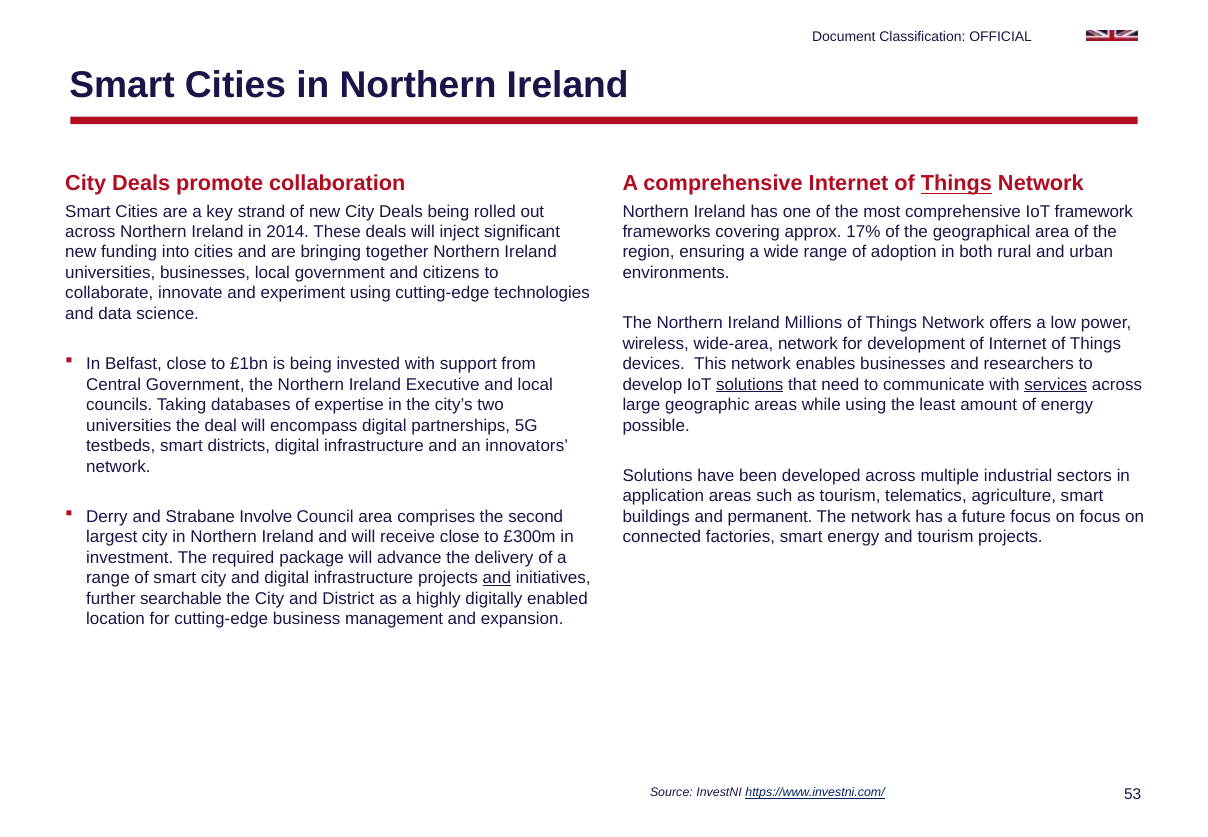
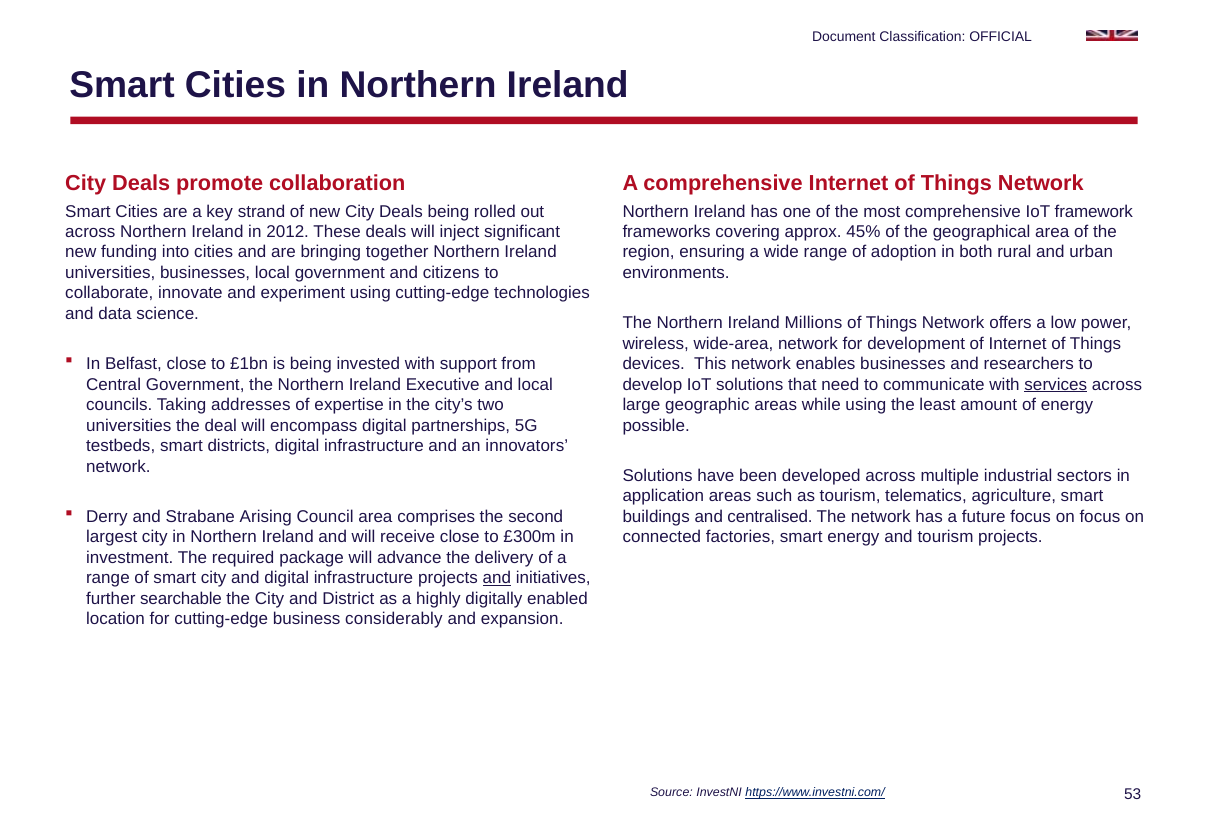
Things underline: present -> none (956, 184)
2014: 2014 -> 2012 (288, 232)
17%: 17% -> 45% (863, 232)
solutions underline: present -> none (750, 384)
databases: databases -> addresses (251, 405)
Involve: Involve -> Arising (266, 516)
permanent: permanent -> centralised (770, 516)
management: management -> considerably (394, 619)
